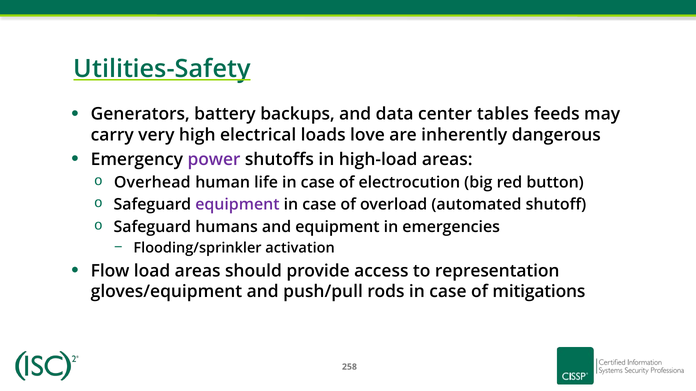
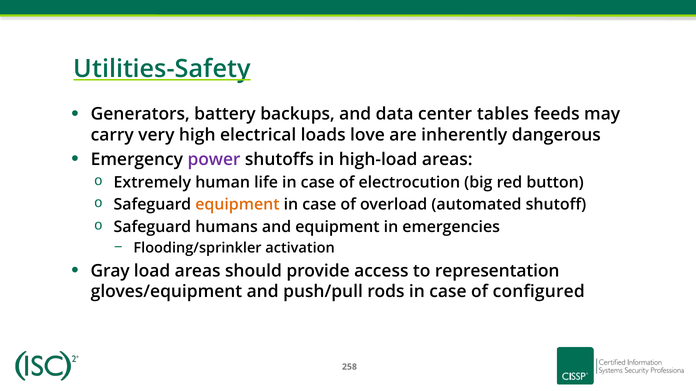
Overhead: Overhead -> Extremely (152, 183)
equipment colour: purple -> orange (237, 205)
Flow: Flow -> Gray (110, 271)
mitigations: mitigations -> configured (539, 292)
